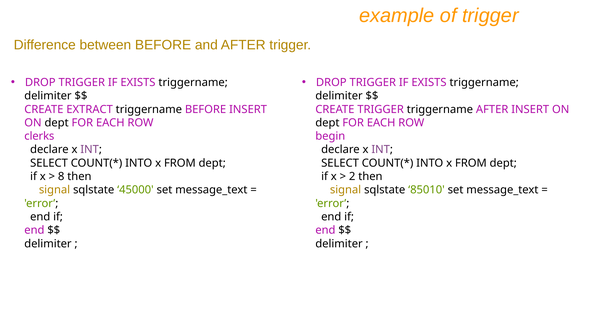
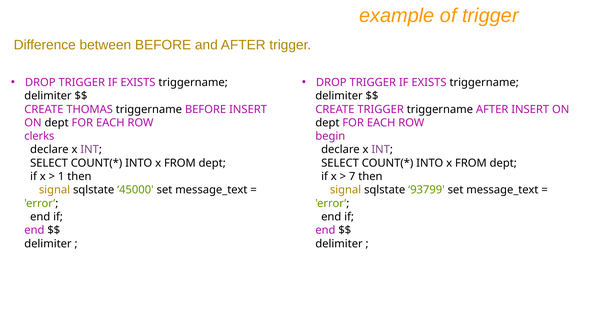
EXTRACT: EXTRACT -> THOMAS (90, 109)
8: 8 -> 1 (61, 177)
2: 2 -> 7 (352, 177)
85010: 85010 -> 93799 (426, 190)
